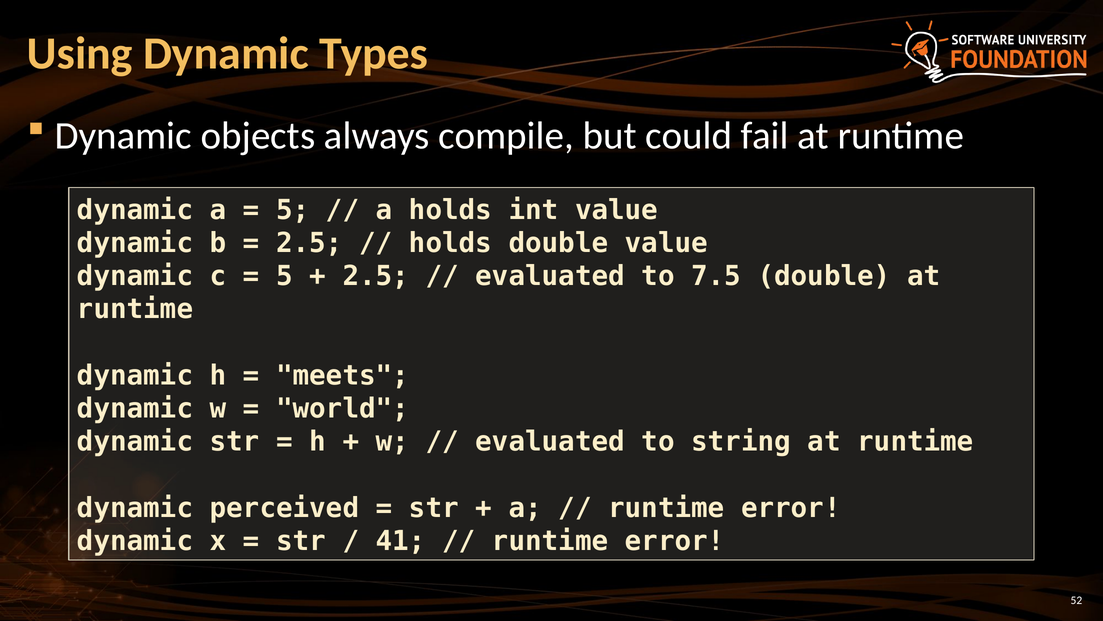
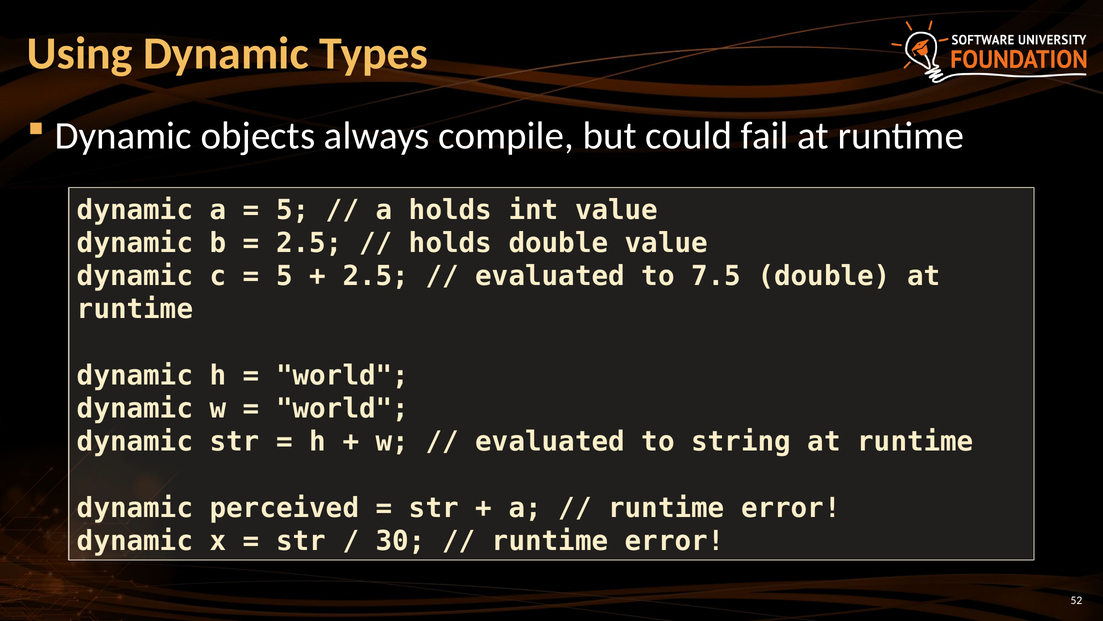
meets: meets -> world (343, 375)
41: 41 -> 30 (401, 541)
